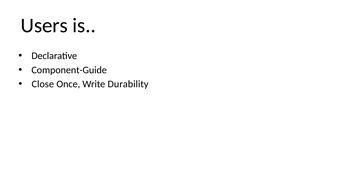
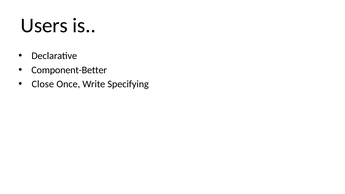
Component-Guide: Component-Guide -> Component-Better (69, 70)
Durability: Durability -> Specifying (128, 84)
